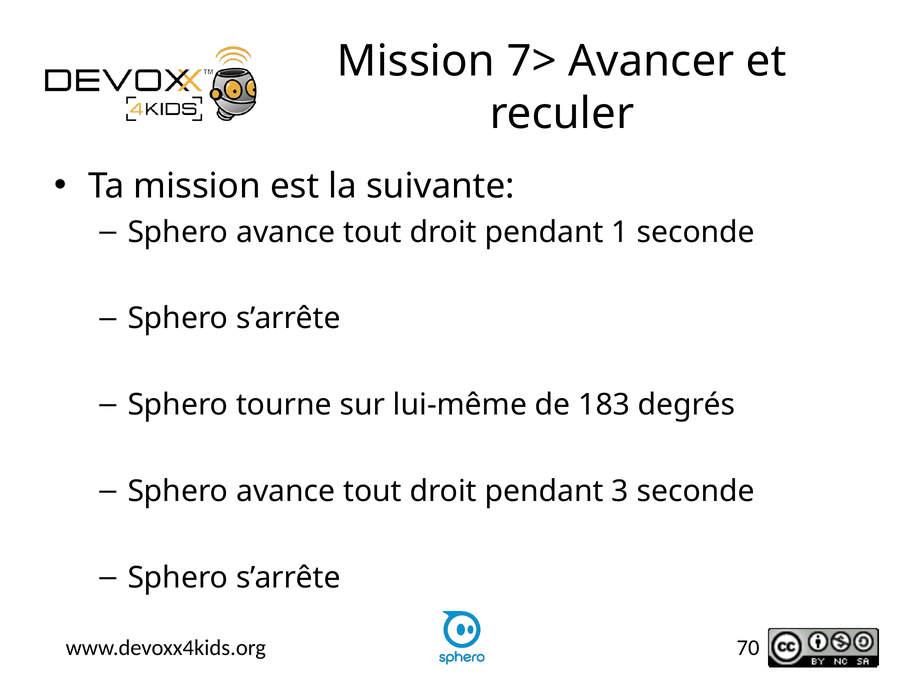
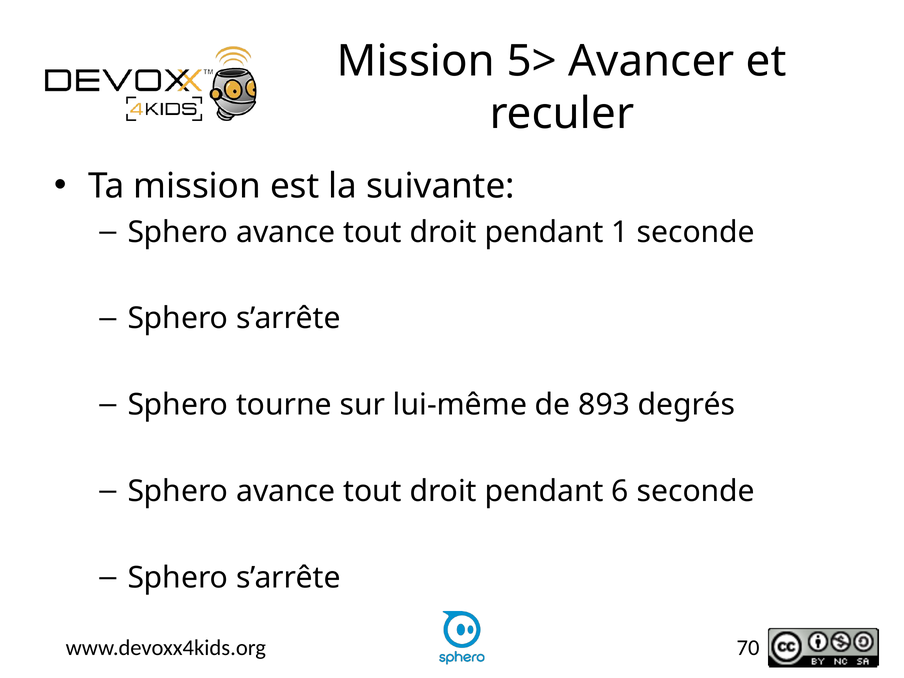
7>: 7> -> 5> (532, 61)
183: 183 -> 893 (604, 405)
3: 3 -> 6 (620, 491)
